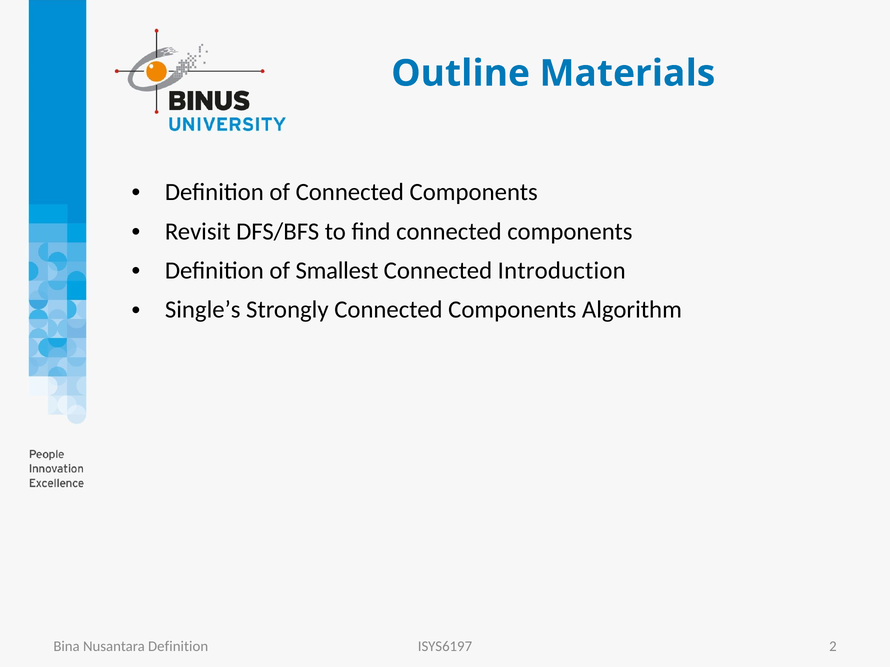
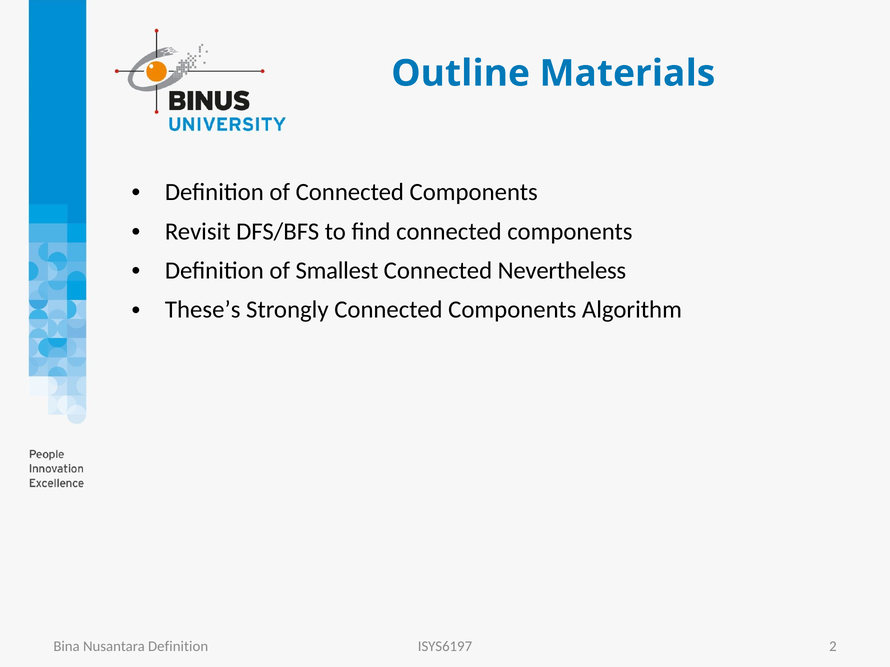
Introduction: Introduction -> Nevertheless (562, 271)
Single’s: Single’s -> These’s (203, 310)
